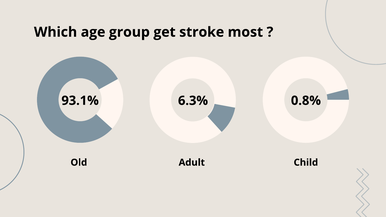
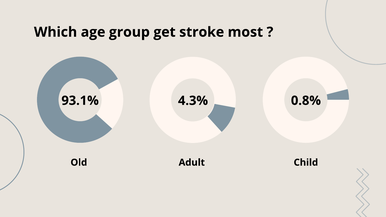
6.3%: 6.3% -> 4.3% (193, 101)
